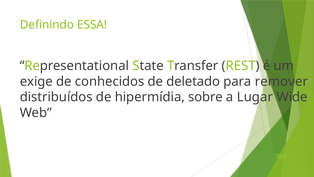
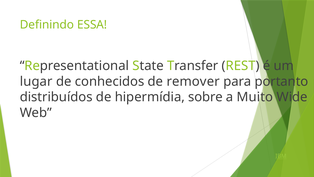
exige: exige -> lugar (36, 81)
deletado: deletado -> remover (193, 81)
remover: remover -> portanto (281, 81)
Lugar: Lugar -> Muito (255, 97)
